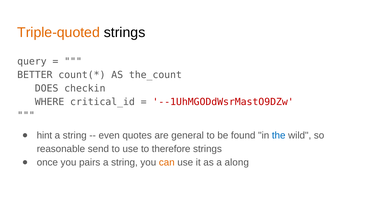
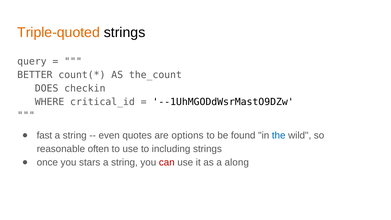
--1UhMGODdWsrMastO9DZw colour: red -> black (223, 102)
hint: hint -> fast (44, 135)
general: general -> options (188, 135)
send: send -> often (98, 149)
therefore: therefore -> including (171, 149)
pairs: pairs -> stars (90, 162)
can colour: orange -> red (167, 162)
